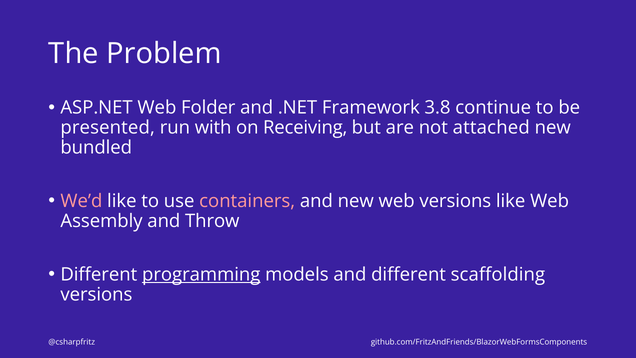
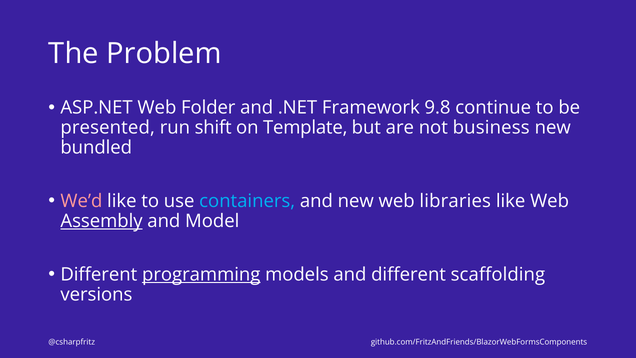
3.8: 3.8 -> 9.8 (437, 108)
with: with -> shift (213, 128)
Receiving: Receiving -> Template (305, 128)
attached: attached -> business (491, 128)
containers colour: pink -> light blue (247, 201)
web versions: versions -> libraries (455, 201)
Assembly underline: none -> present (101, 221)
Throw: Throw -> Model (212, 221)
